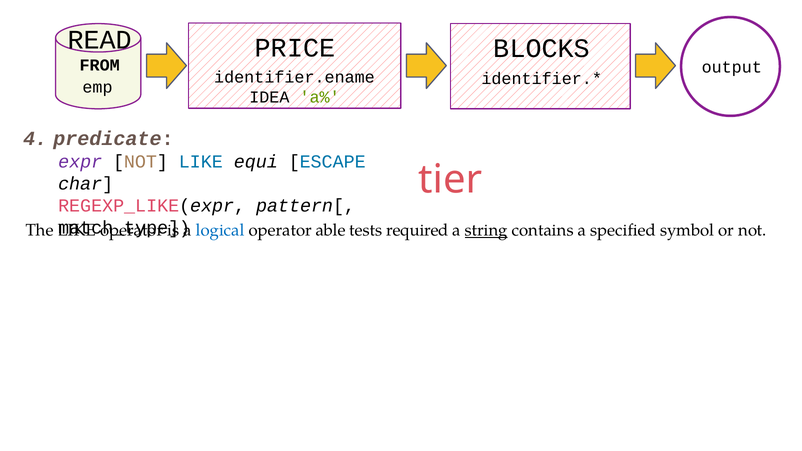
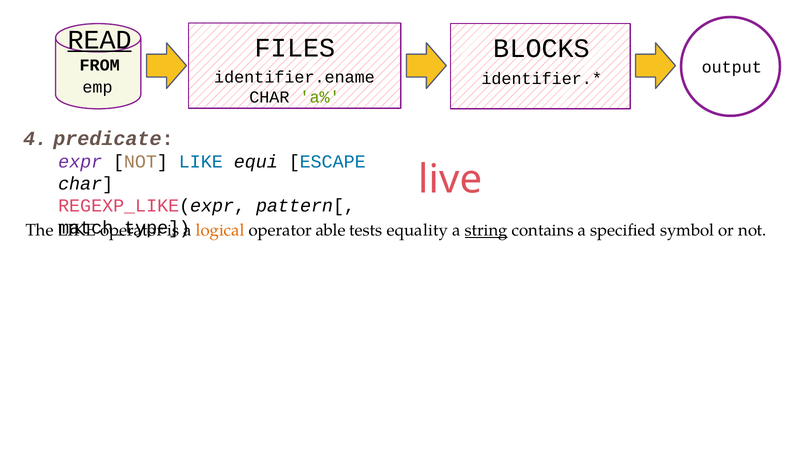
READ underline: none -> present (100, 40)
PRICE: PRICE -> FILES (295, 48)
IDEA: IDEA -> CHAR (269, 97)
tier: tier -> live (450, 179)
logical colour: blue -> orange (220, 230)
required: required -> equality (417, 230)
